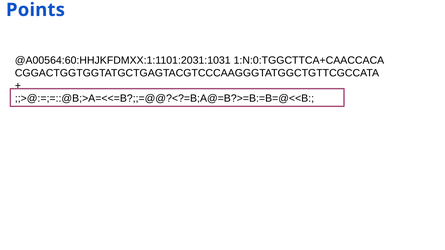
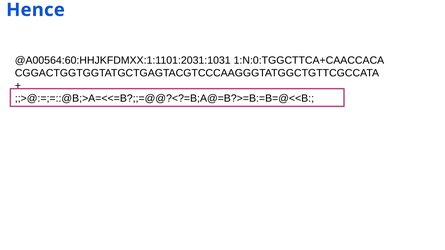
Points: Points -> Hence (35, 10)
